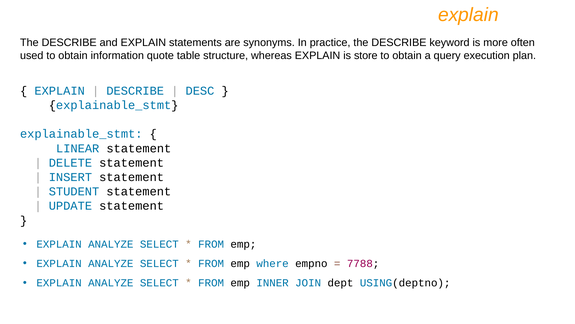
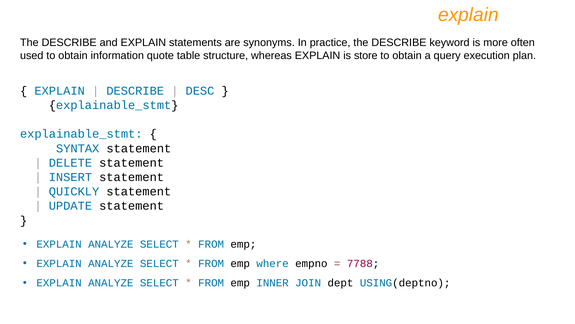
LINEAR: LINEAR -> SYNTAX (78, 148)
STUDENT: STUDENT -> QUICKLY (74, 191)
